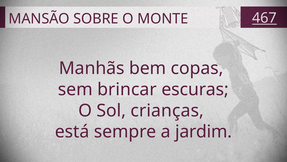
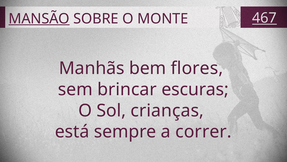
MANSÃO underline: none -> present (39, 19)
copas: copas -> flores (197, 68)
jardim: jardim -> correr (203, 131)
